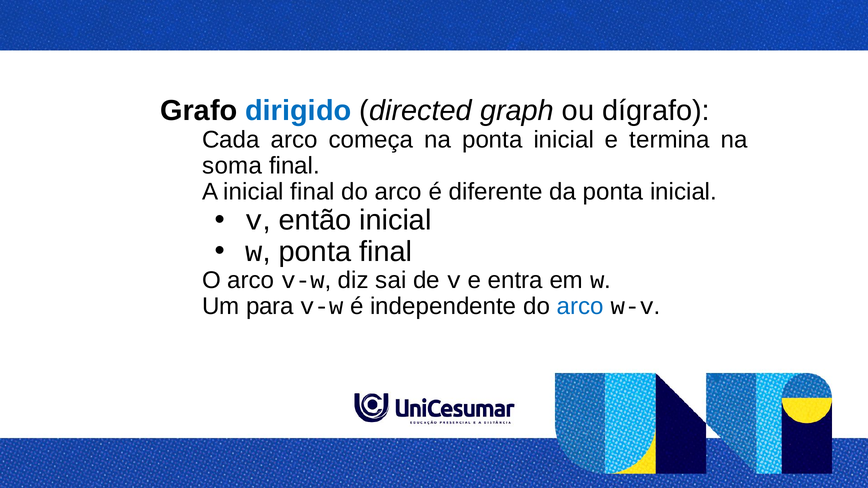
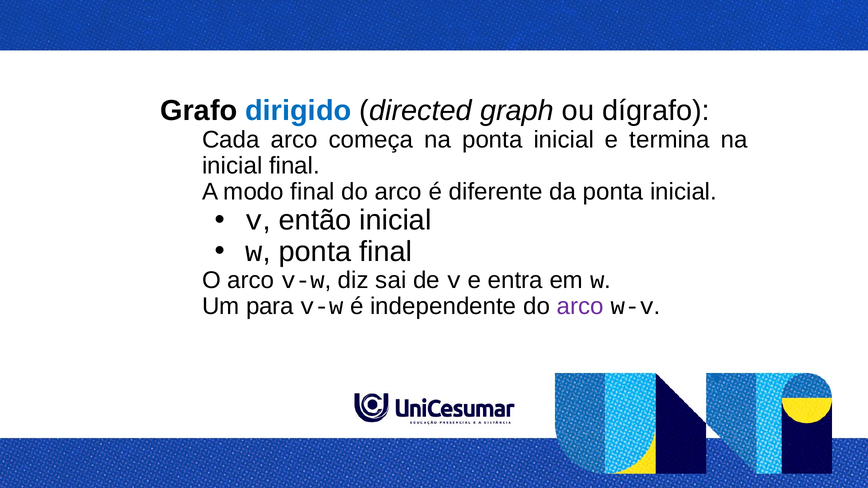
soma: soma -> inicial (232, 166)
A inicial: inicial -> modo (254, 192)
arco colour: blue -> purple (580, 306)
